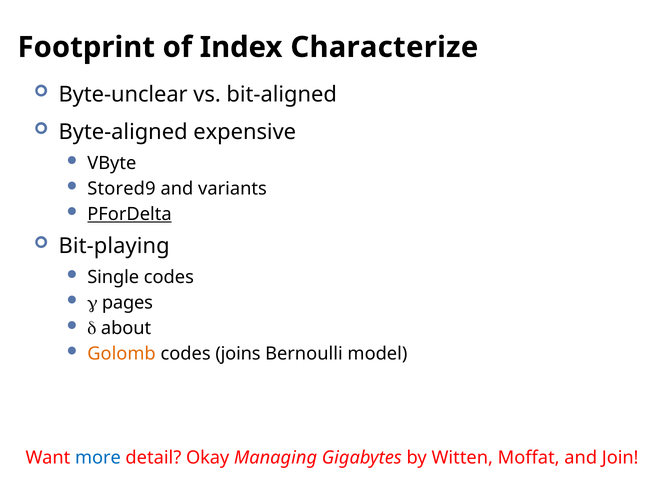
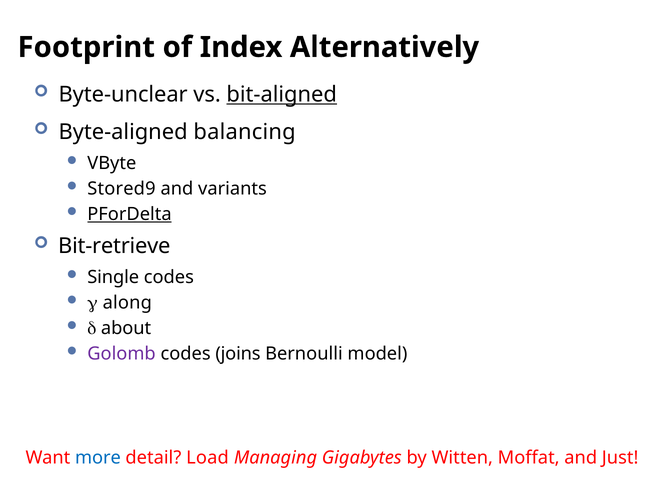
Characterize: Characterize -> Alternatively (385, 47)
bit-aligned underline: none -> present (282, 95)
expensive: expensive -> balancing (245, 132)
Bit-playing: Bit-playing -> Bit-retrieve (114, 246)
pages: pages -> along (127, 303)
Golomb colour: orange -> purple (122, 354)
Okay: Okay -> Load (208, 458)
Join: Join -> Just (620, 458)
